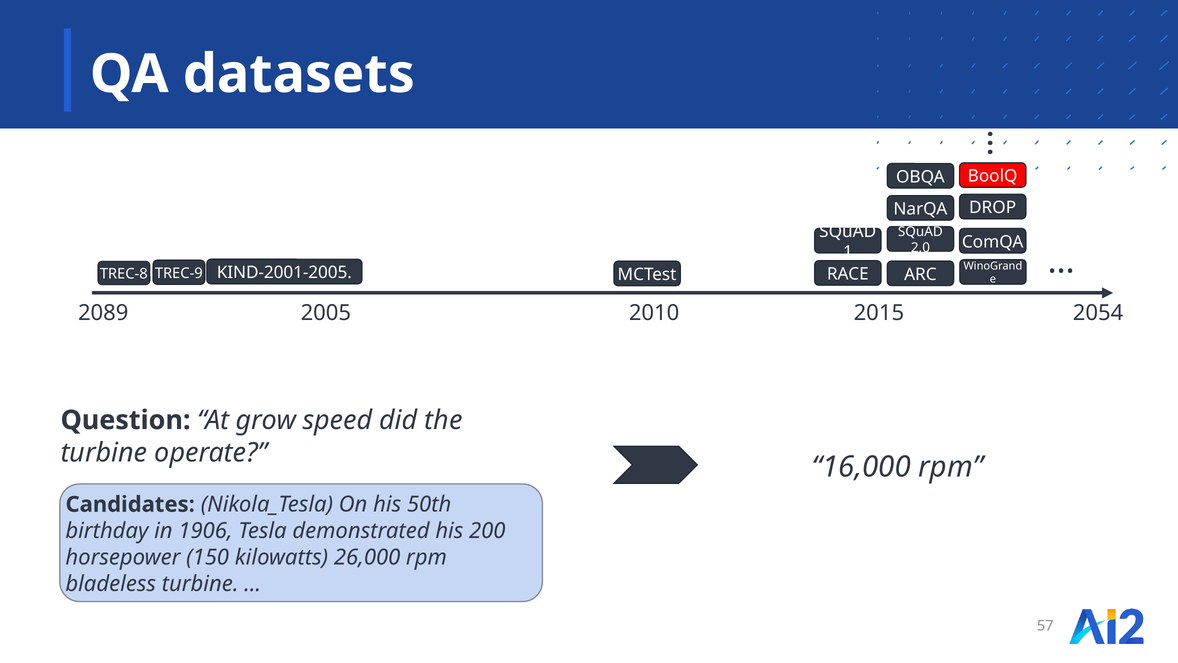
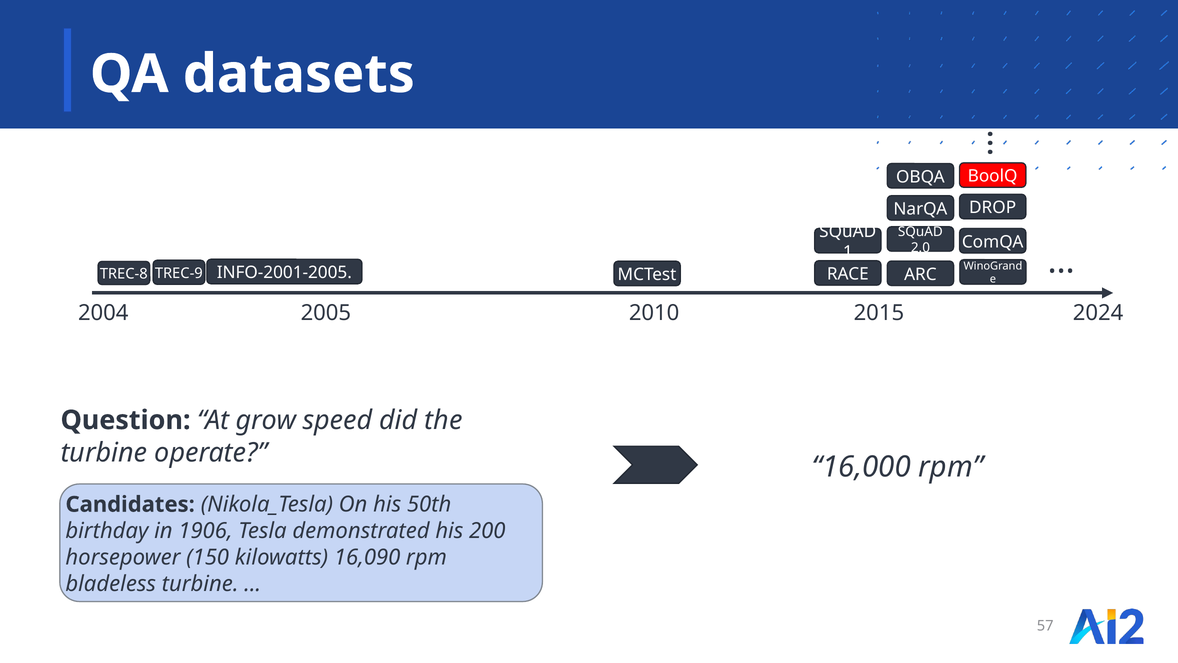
KIND-2001-2005: KIND-2001-2005 -> INFO-2001-2005 (284, 273)
2089: 2089 -> 2004 (103, 313)
2054: 2054 -> 2024 (1098, 313)
26,000: 26,000 -> 16,090 (367, 557)
